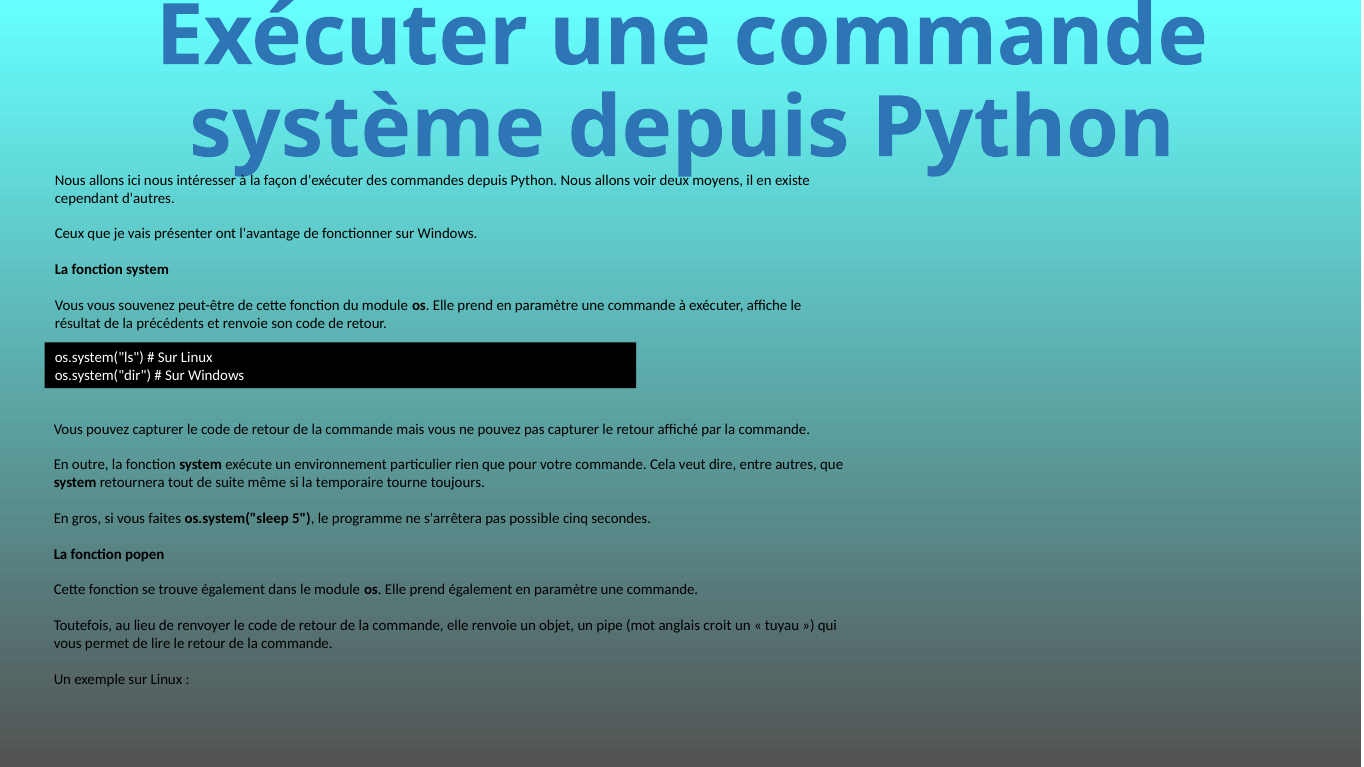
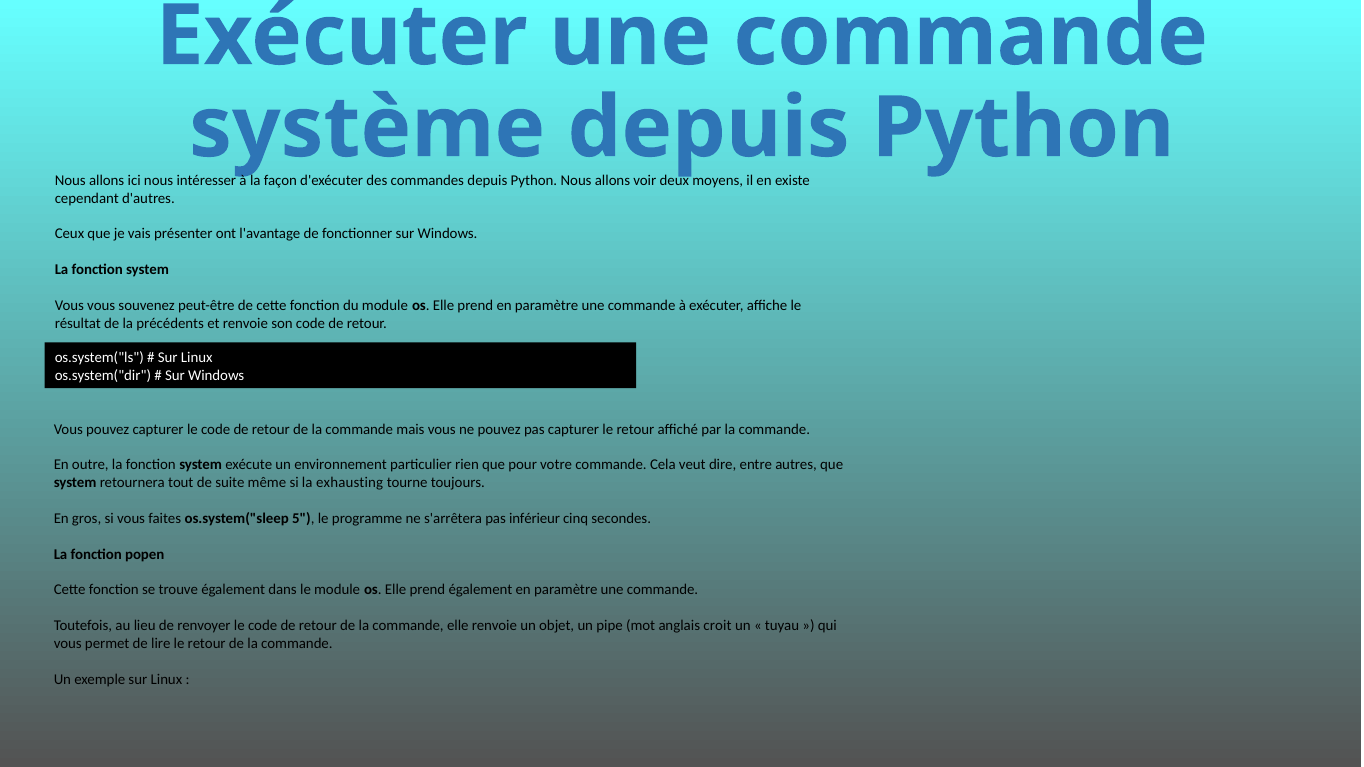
temporaire: temporaire -> exhausting (350, 483)
possible: possible -> inférieur (535, 519)
